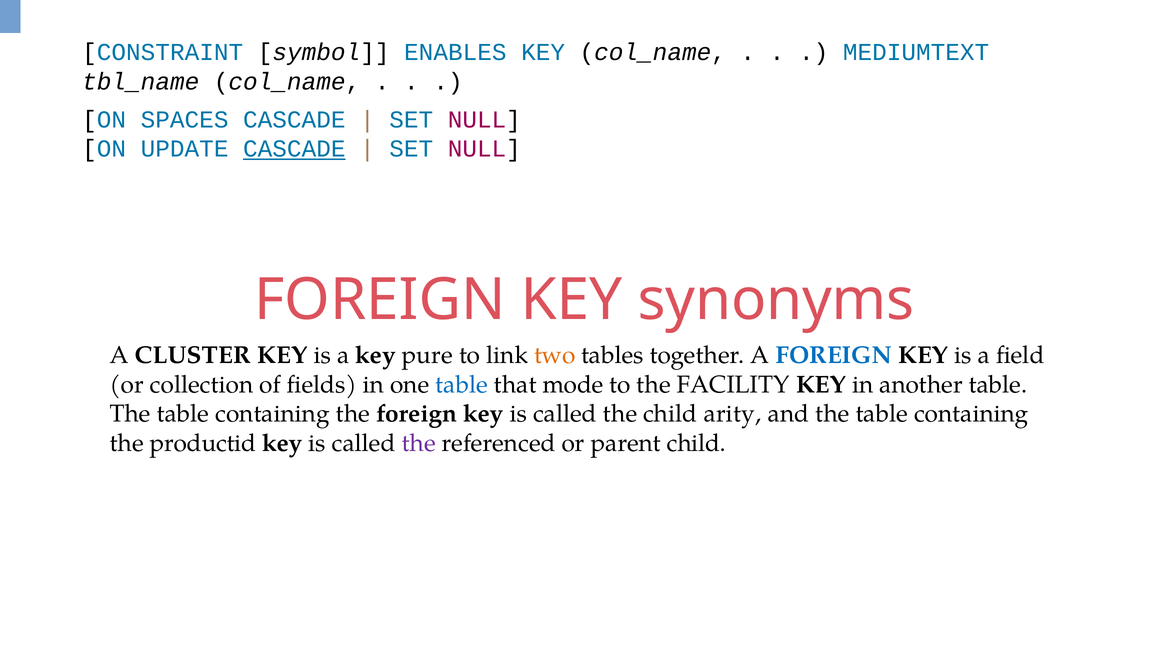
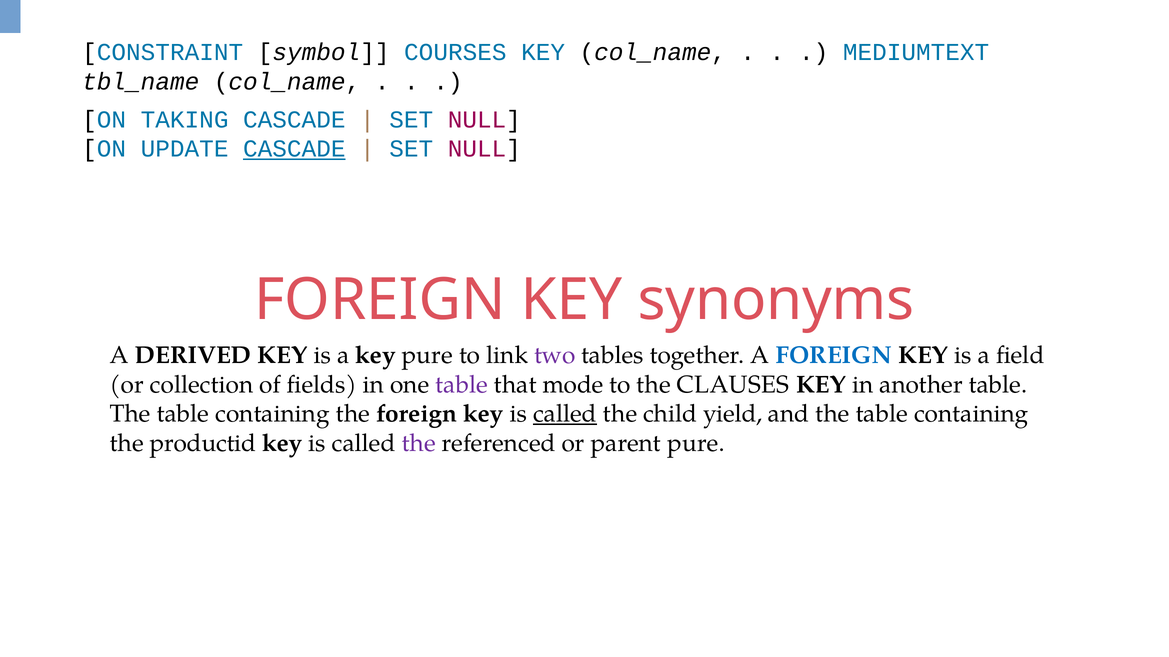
ENABLES: ENABLES -> COURSES (455, 53)
SPACES: SPACES -> TAKING (185, 120)
CLUSTER: CLUSTER -> DERIVED (193, 356)
two colour: orange -> purple (555, 356)
table colour: blue -> purple (462, 385)
FACILITY: FACILITY -> CLAUSES (733, 385)
called underline: none -> present (565, 414)
arity: arity -> yield (733, 414)
parent child: child -> pure (696, 443)
